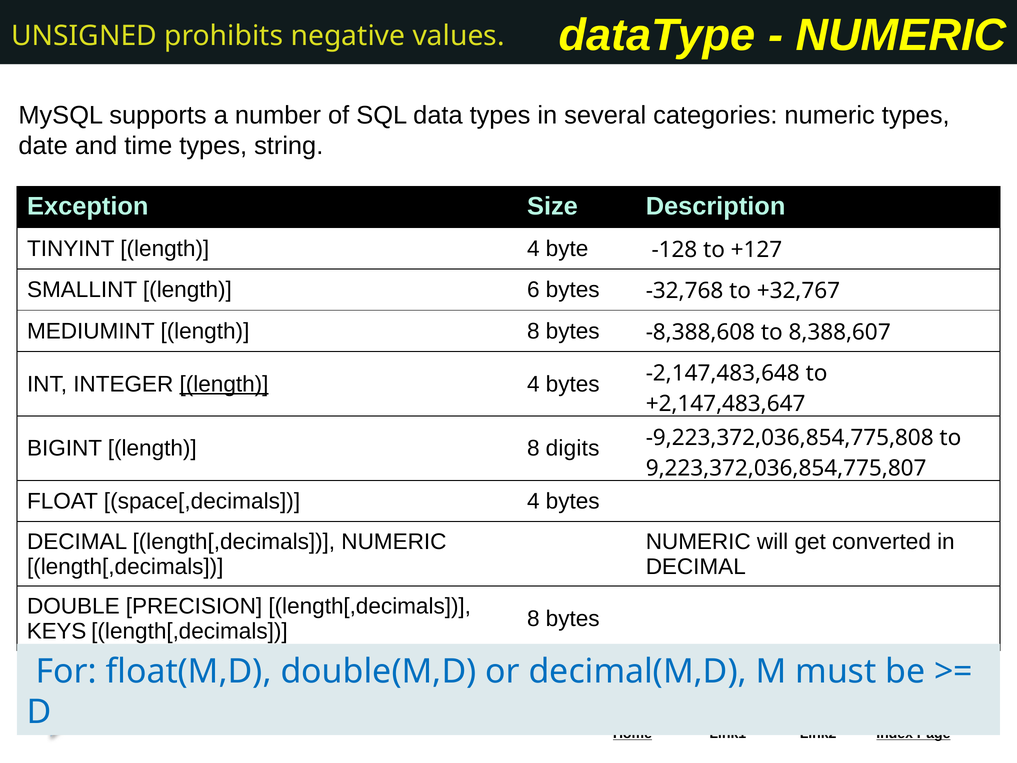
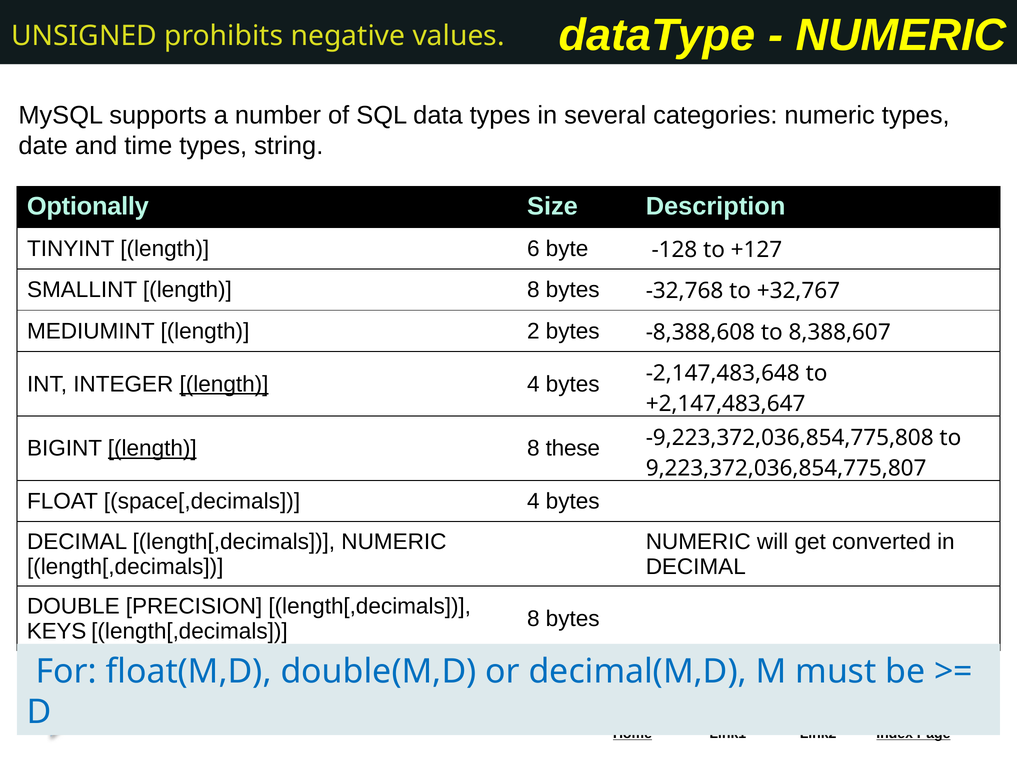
Exception: Exception -> Optionally (88, 206)
TINYINT length 4: 4 -> 6 (533, 249)
SMALLINT length 6: 6 -> 8 (533, 290)
MEDIUMINT length 8: 8 -> 2 (533, 331)
length underline: none -> present (152, 448)
digits: digits -> these (573, 448)
